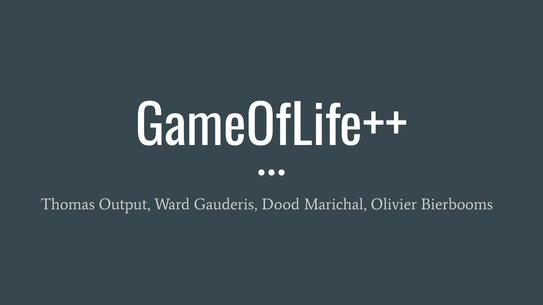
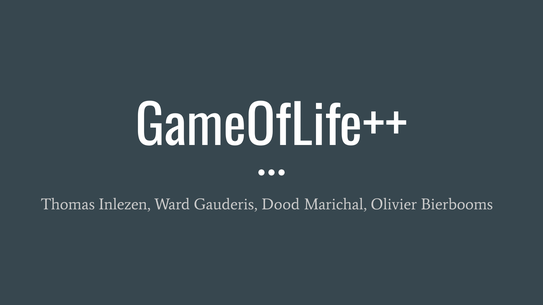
Output: Output -> Inlezen (125, 205)
